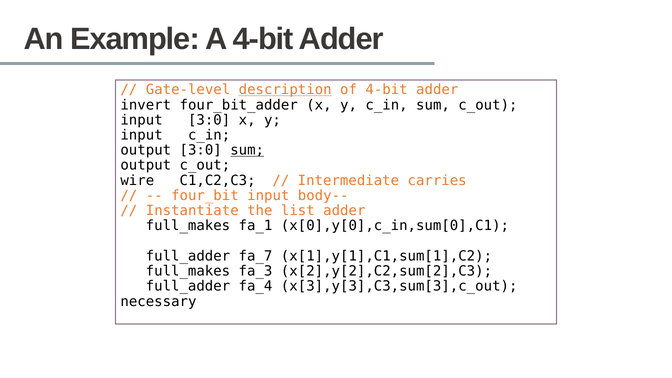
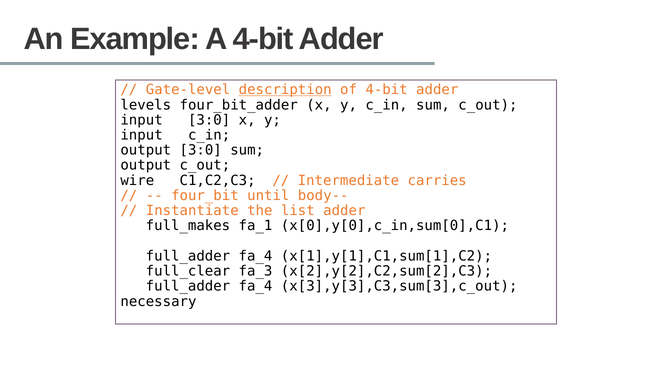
invert: invert -> levels (146, 105)
sum underline: present -> none (247, 150)
four_bit input: input -> until (268, 196)
fa_7: fa_7 -> fa_4 (256, 256)
full_makes: full_makes -> full_clear (188, 271)
